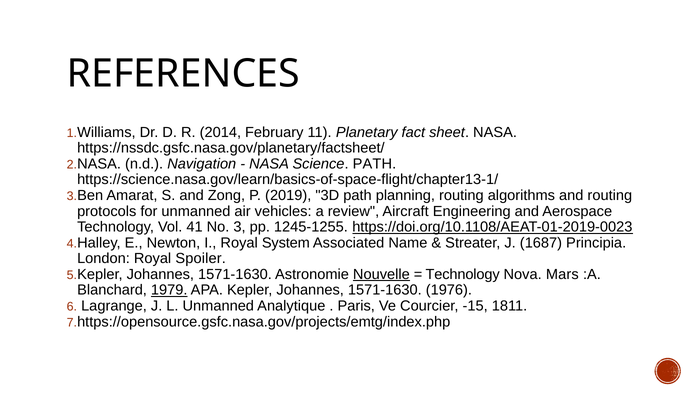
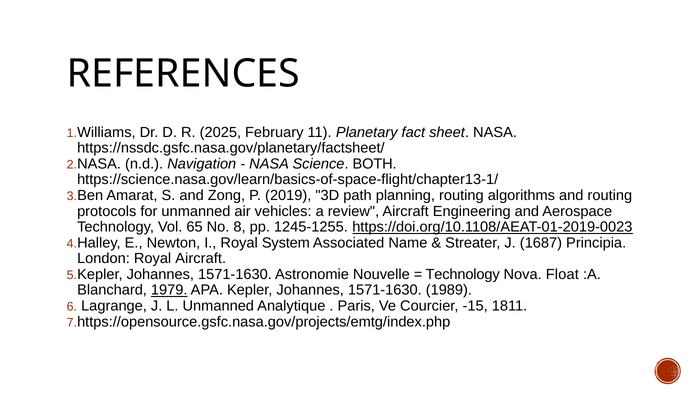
2014: 2014 -> 2025 (220, 132)
Science PATH: PATH -> BOTH (375, 164)
41: 41 -> 65 (195, 227)
No 3: 3 -> 8 (240, 227)
Royal Spoiler: Spoiler -> Aircraft (201, 258)
Nouvelle underline: present -> none (381, 274)
Mars: Mars -> Float (562, 274)
1976: 1976 -> 1989 (449, 290)
